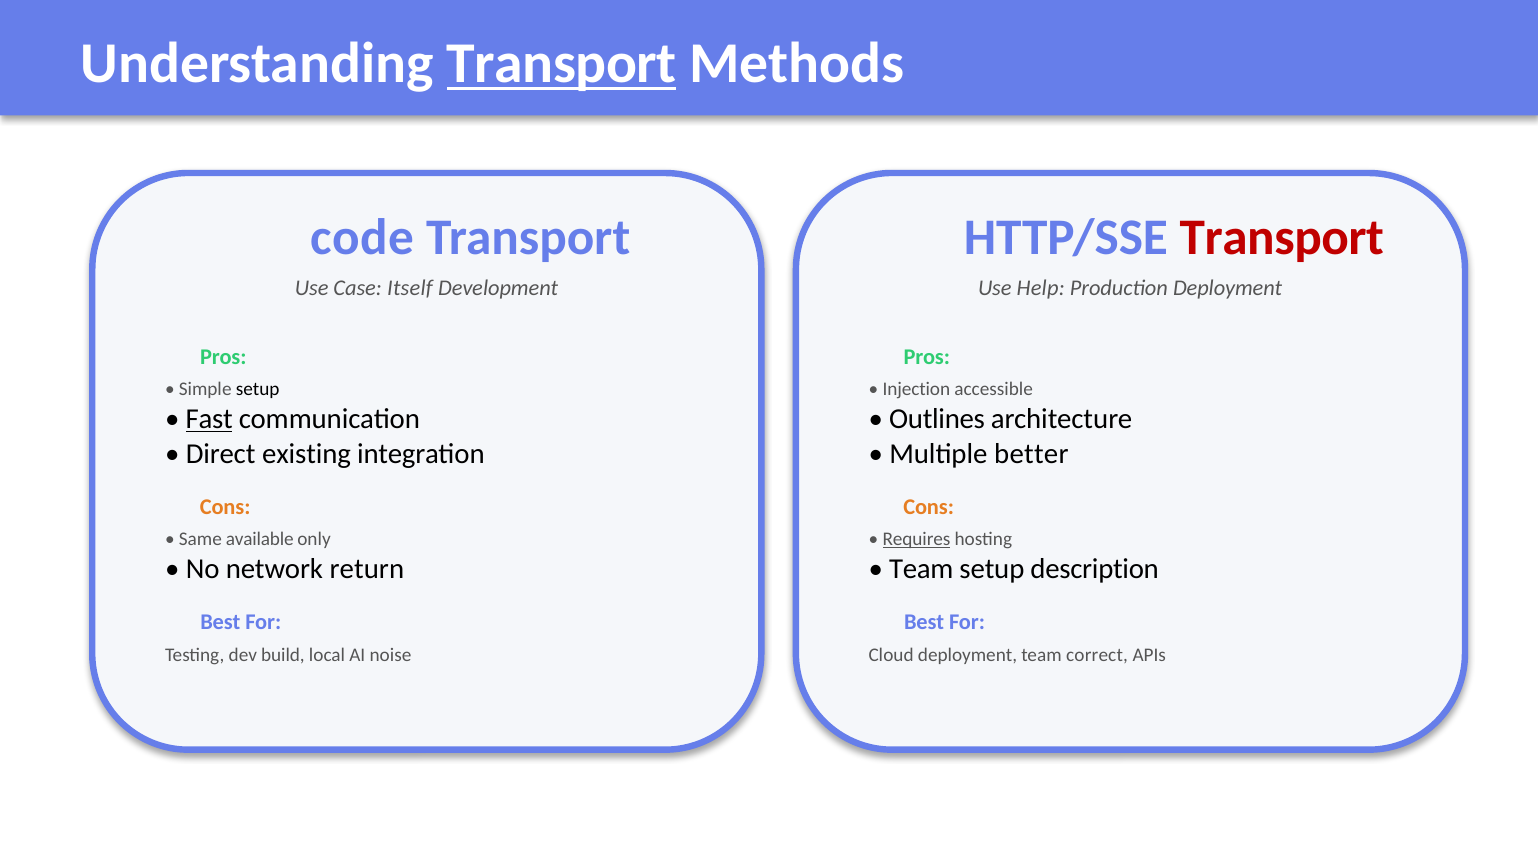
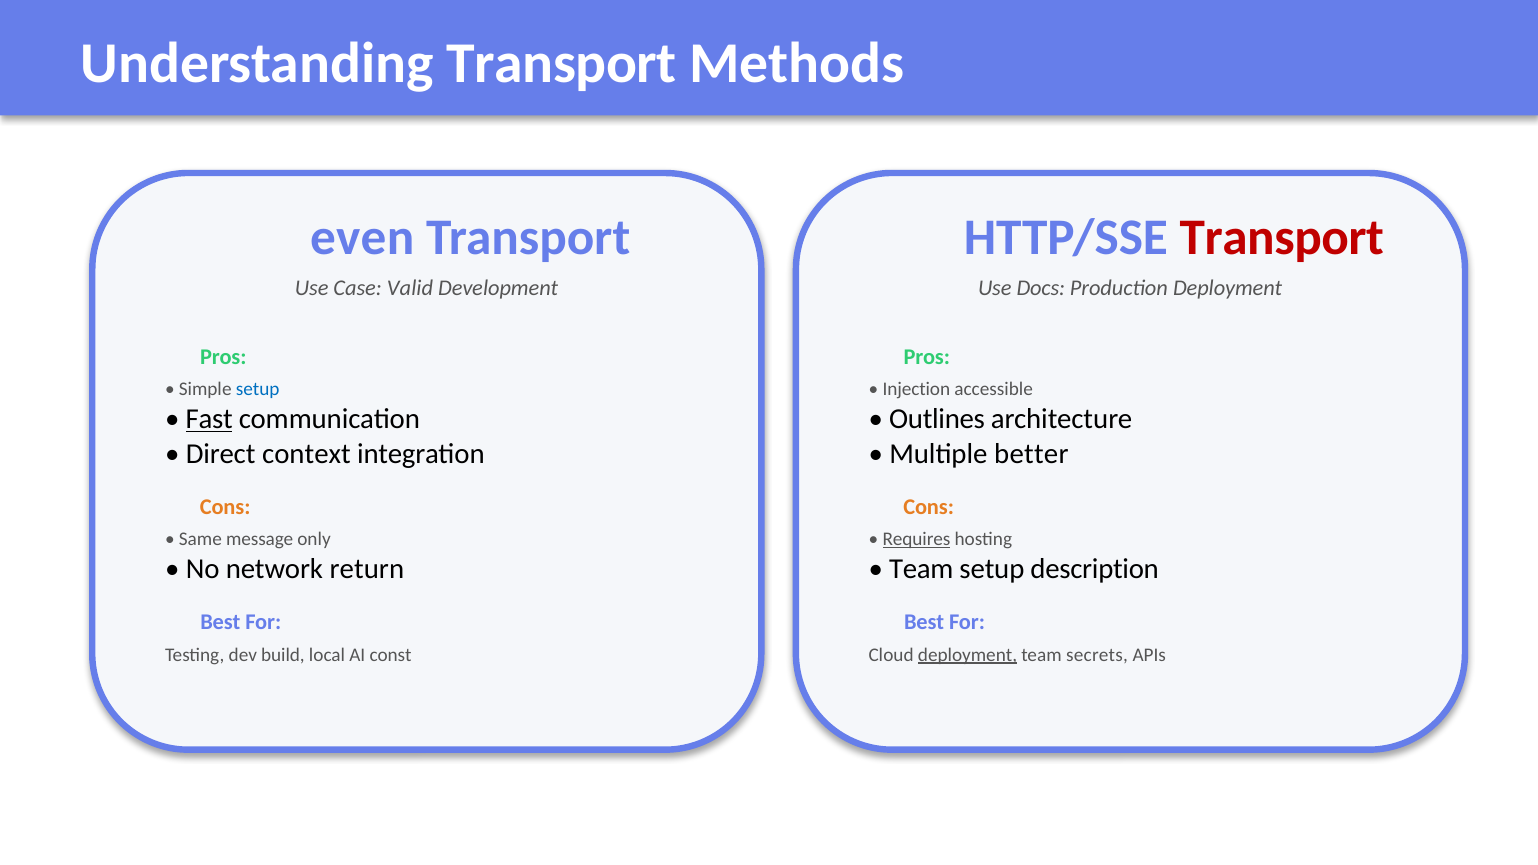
Transport underline: present -> none (562, 63)
code: code -> even (362, 238)
Itself: Itself -> Valid (410, 288)
Help: Help -> Docs (1041, 288)
setup colour: black -> blue (258, 390)
existing: existing -> context (306, 454)
available: available -> message (260, 540)
noise: noise -> const (391, 655)
deployment underline: none -> present (968, 655)
correct: correct -> secrets (1097, 655)
